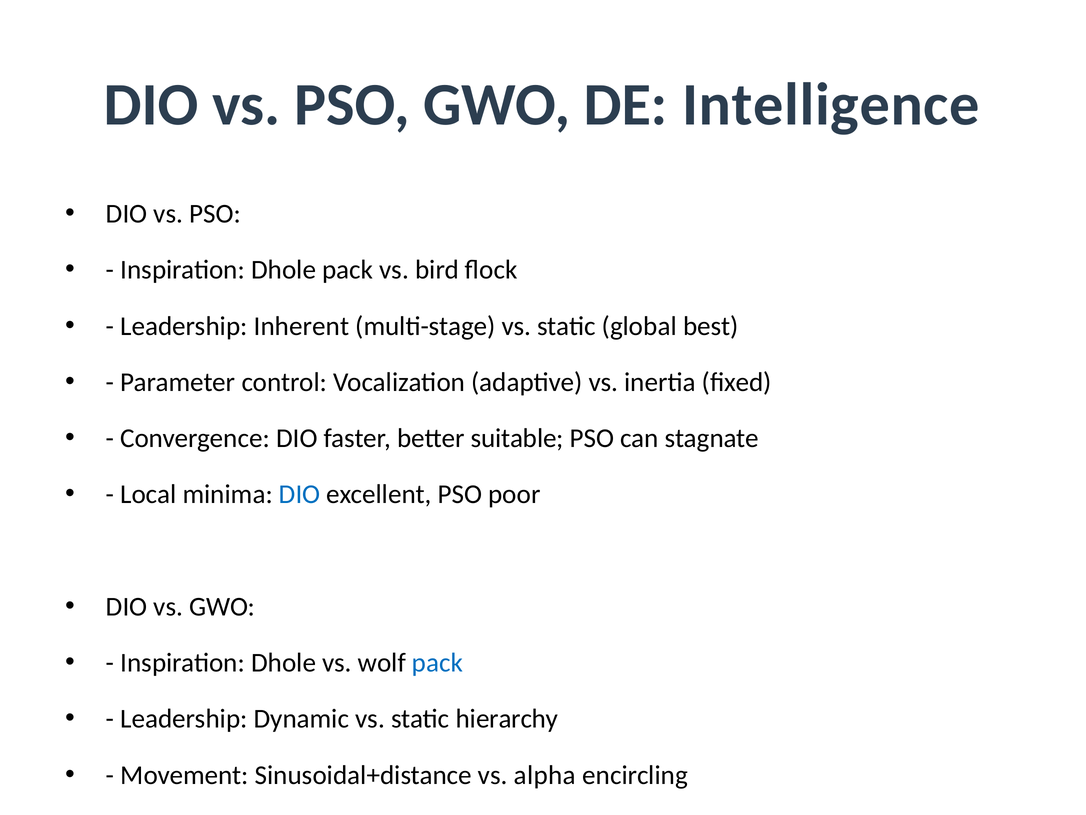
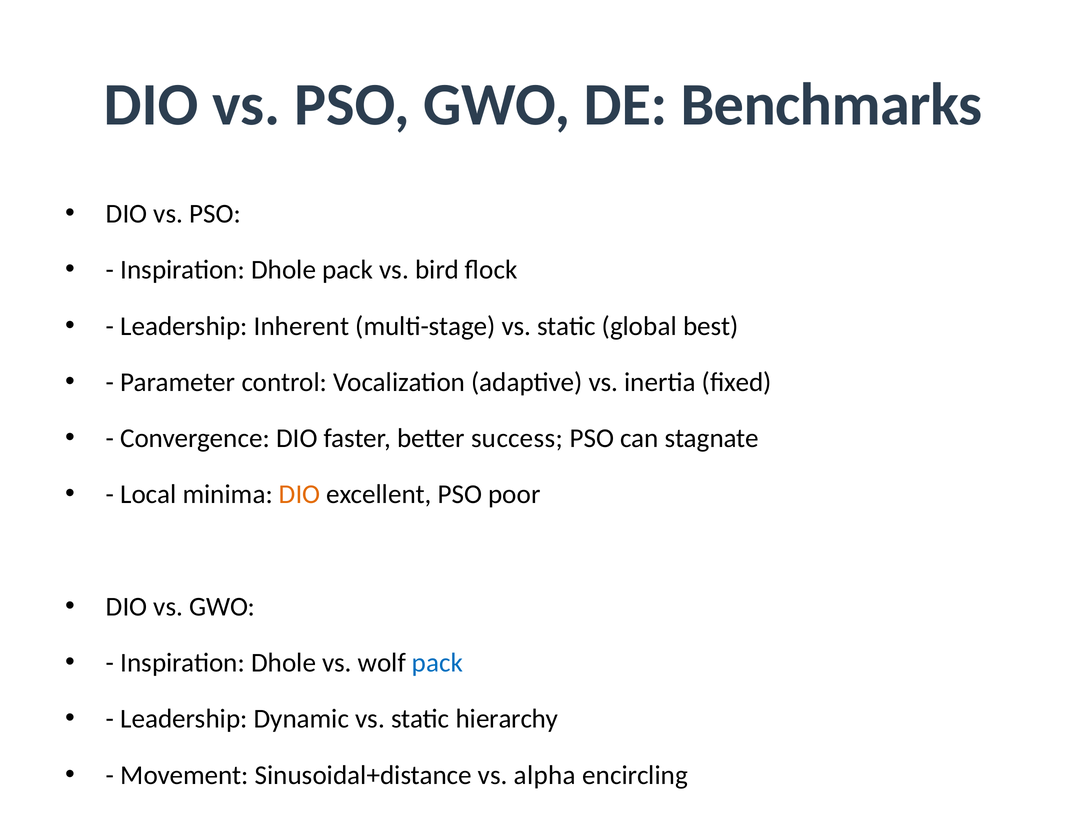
Intelligence: Intelligence -> Benchmarks (832, 105)
suitable: suitable -> success (517, 438)
DIO colour: blue -> orange (300, 494)
